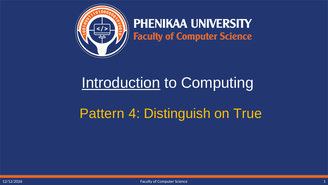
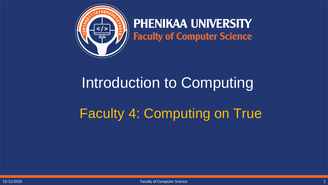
Introduction underline: present -> none (121, 83)
Pattern: Pattern -> Faculty (102, 113)
4 Distinguish: Distinguish -> Computing (177, 113)
